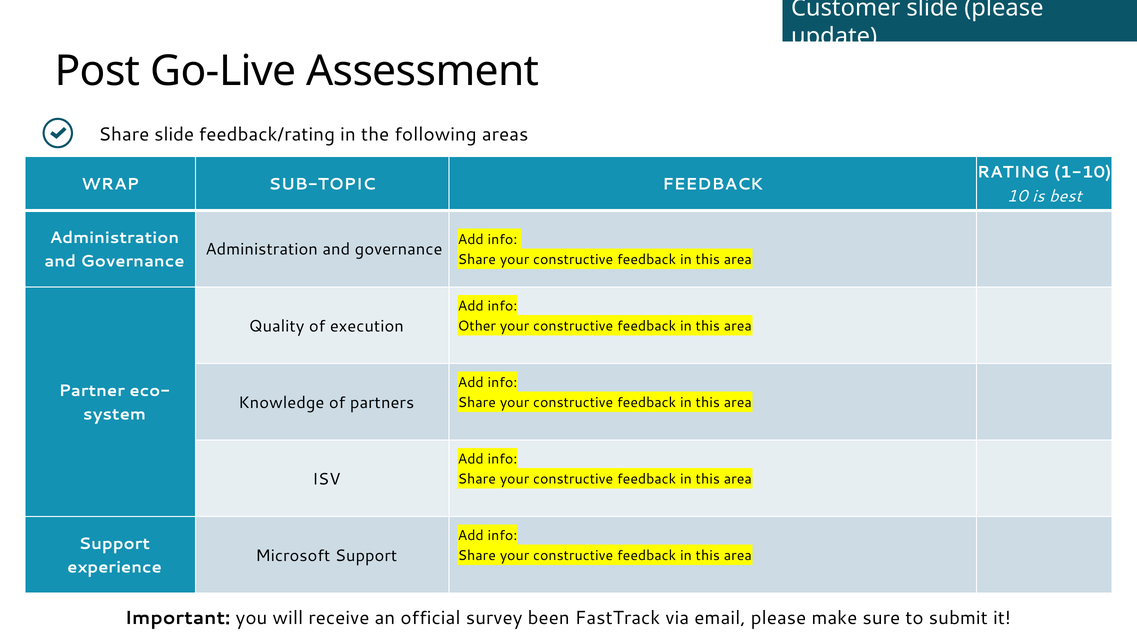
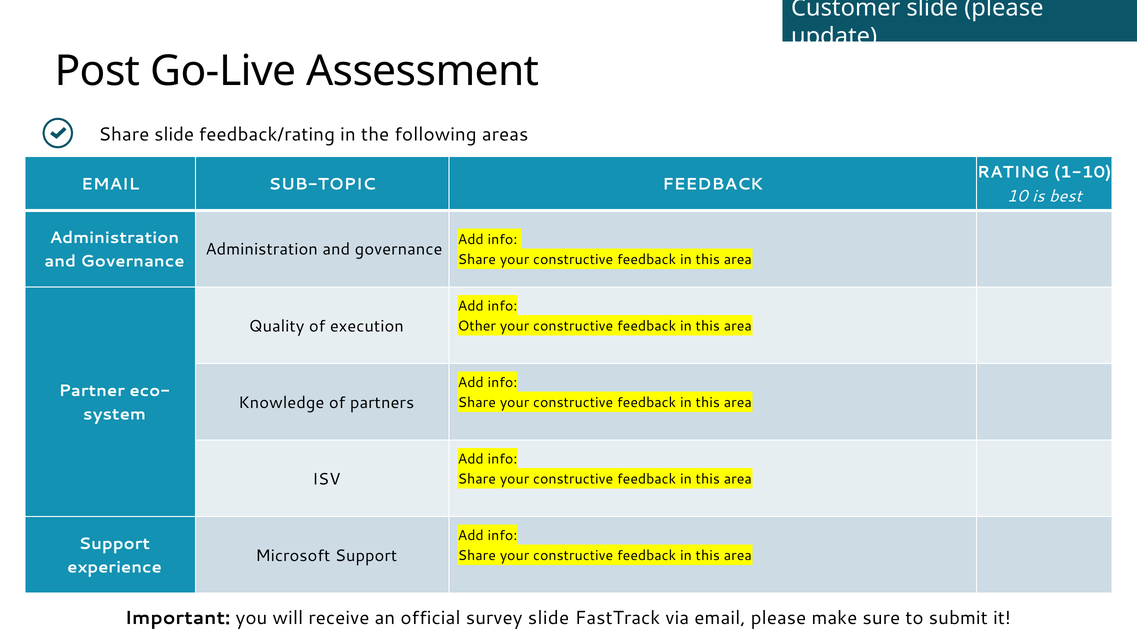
WRAP: WRAP -> EMAIL (110, 184)
survey been: been -> slide (549, 617)
